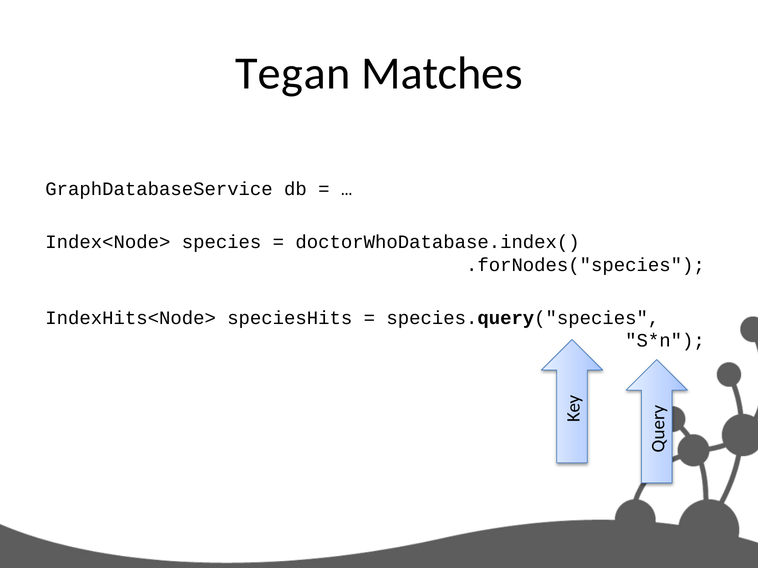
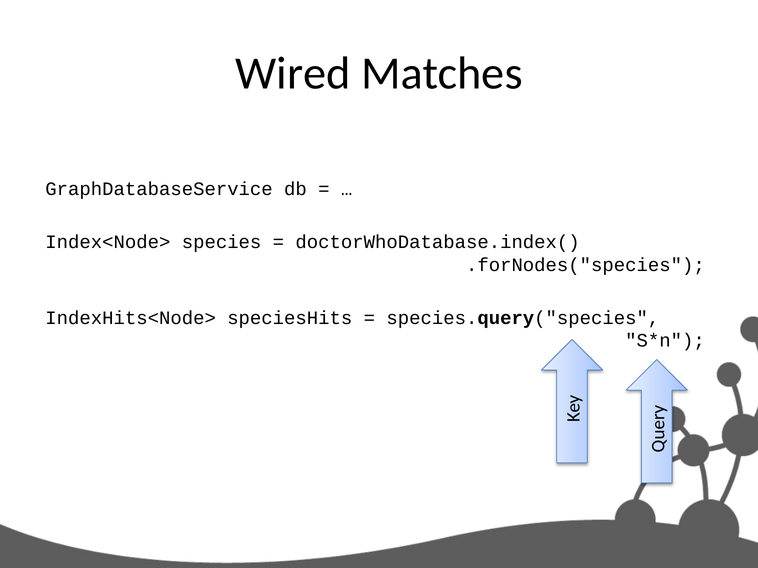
Tegan: Tegan -> Wired (293, 73)
